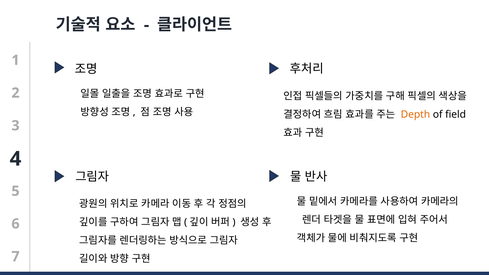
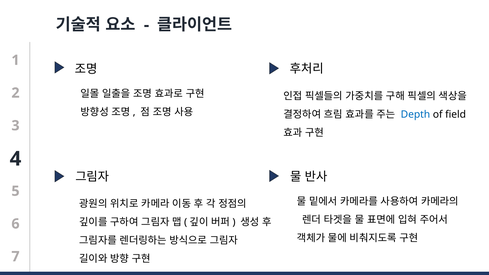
Depth colour: orange -> blue (415, 115)
